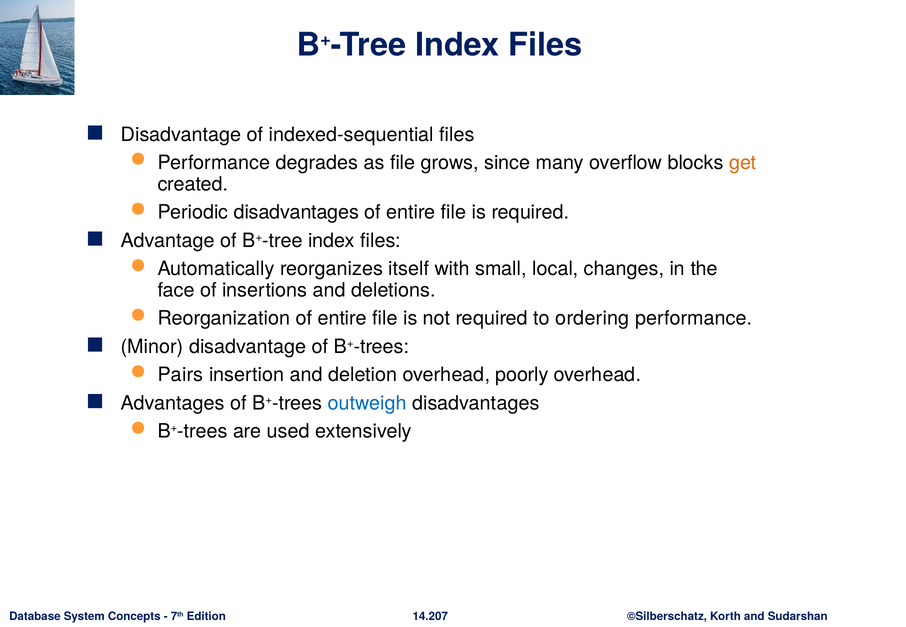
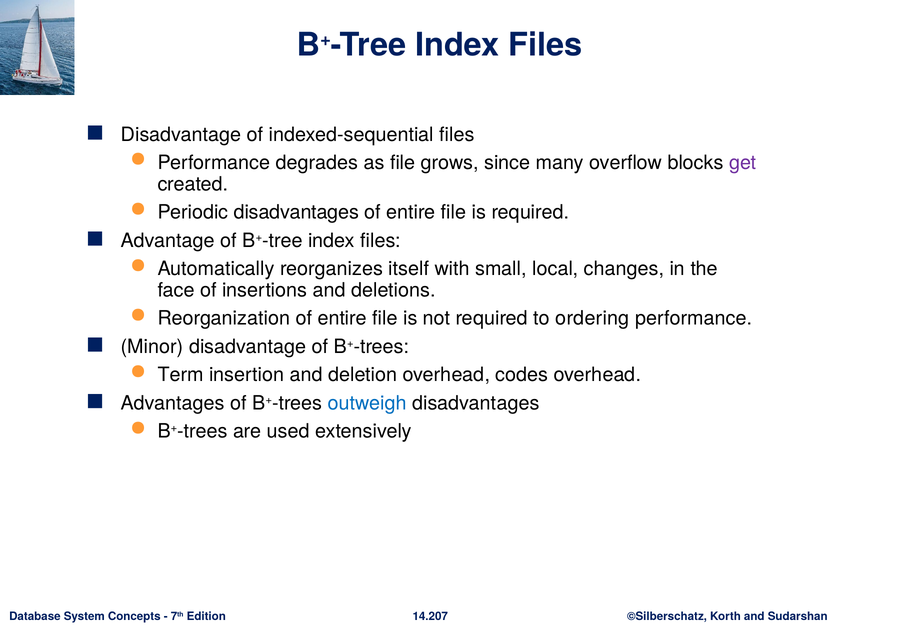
get colour: orange -> purple (743, 163)
Pairs: Pairs -> Term (181, 375)
poorly: poorly -> codes (522, 375)
